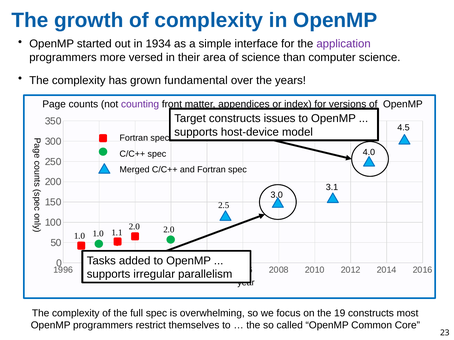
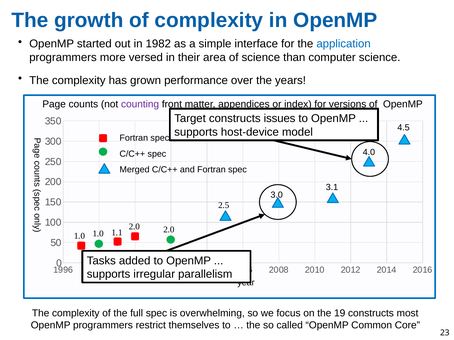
1934: 1934 -> 1982 (158, 44)
application colour: purple -> blue (344, 44)
fundamental: fundamental -> performance (196, 80)
